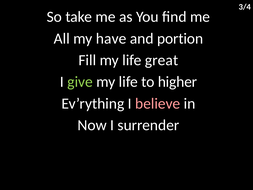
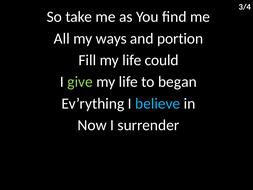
have: have -> ways (111, 38)
great: great -> could (162, 60)
higher: higher -> began (177, 82)
believe colour: pink -> light blue (158, 103)
